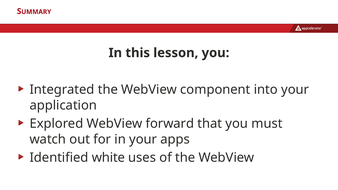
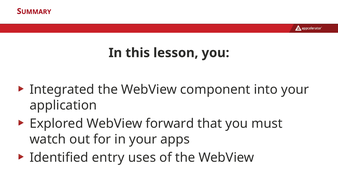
white: white -> entry (108, 158)
